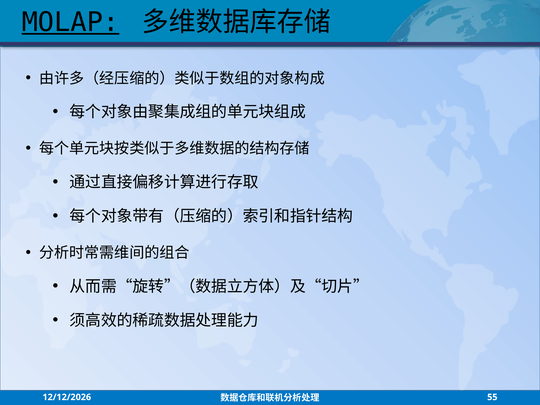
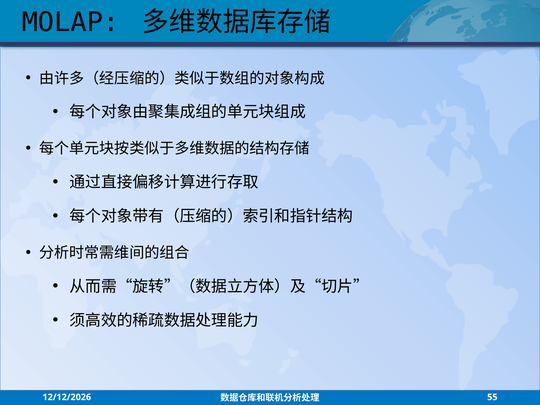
MOLAP underline: present -> none (70, 22)
